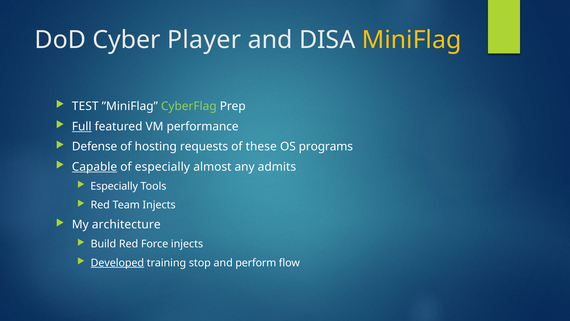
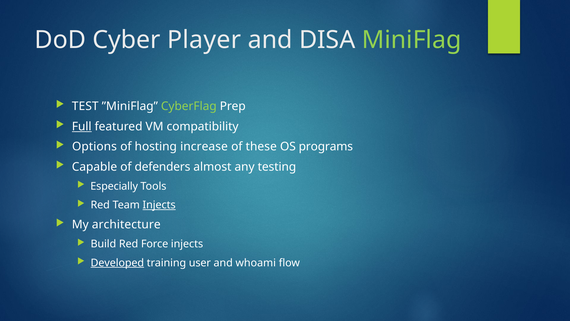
MiniFlag colour: yellow -> light green (412, 40)
performance: performance -> compatibility (203, 126)
Defense: Defense -> Options (94, 146)
requests: requests -> increase (204, 146)
Capable underline: present -> none (95, 167)
of especially: especially -> defenders (162, 167)
admits: admits -> testing (277, 167)
Injects underline: none -> present (159, 205)
stop: stop -> user (200, 263)
perform: perform -> whoami (256, 263)
